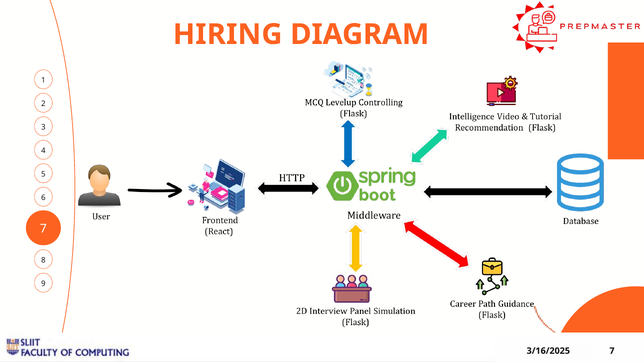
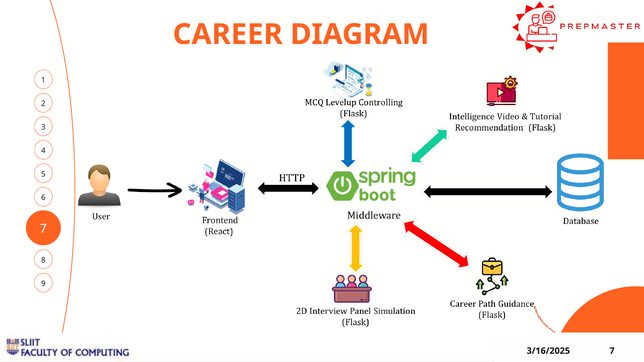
HIRING: HIRING -> CAREER (228, 34)
